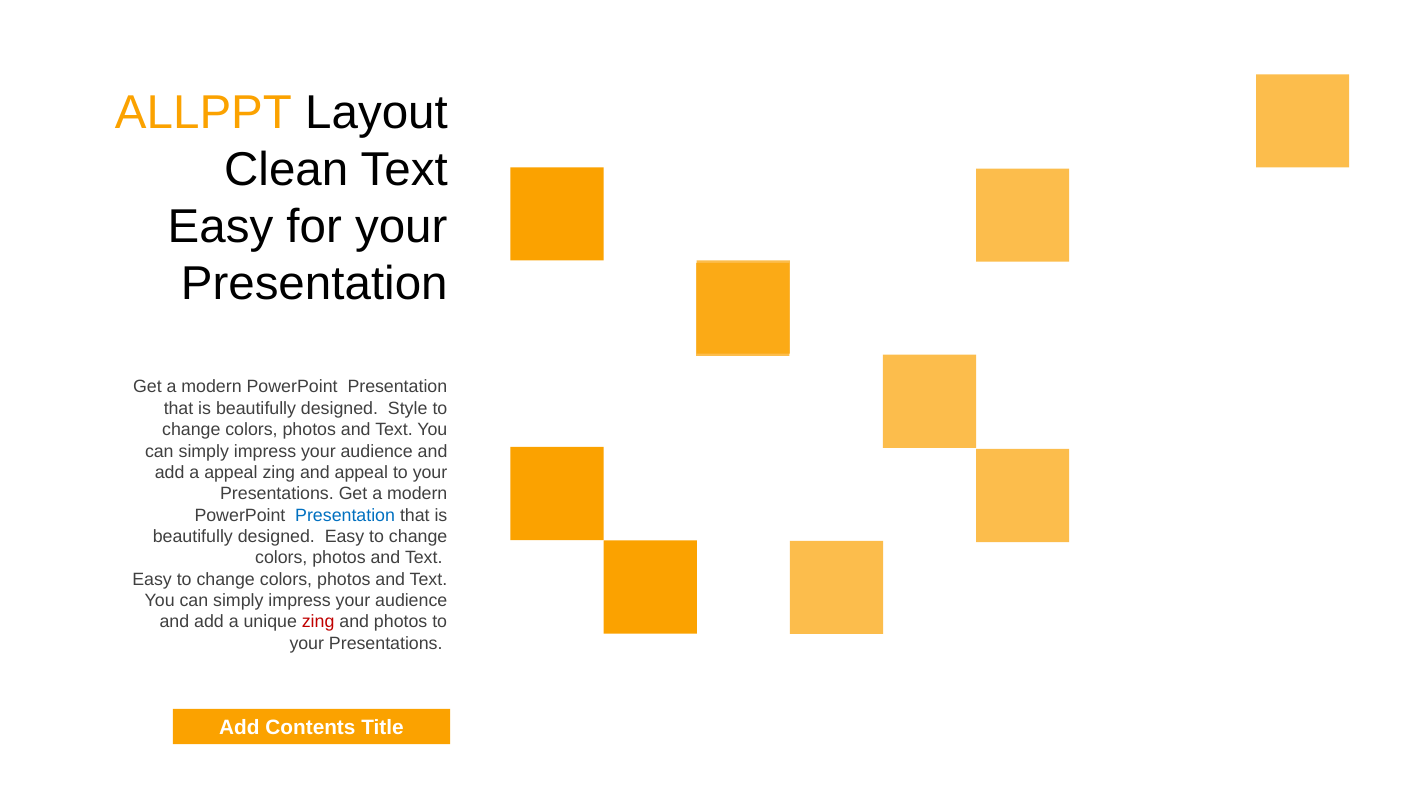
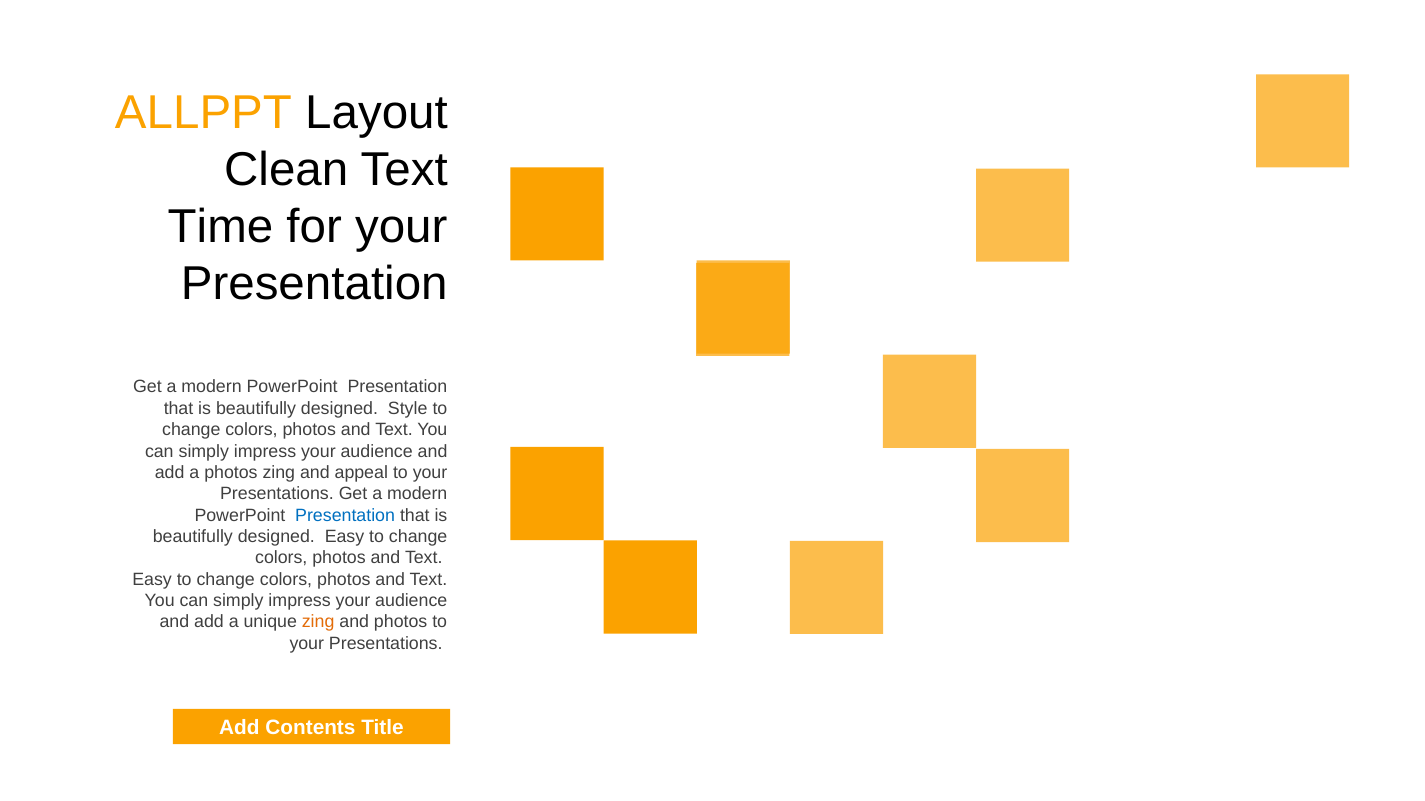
Easy: Easy -> Time (221, 227)
a appeal: appeal -> photos (231, 473)
zing colour: red -> orange (318, 622)
